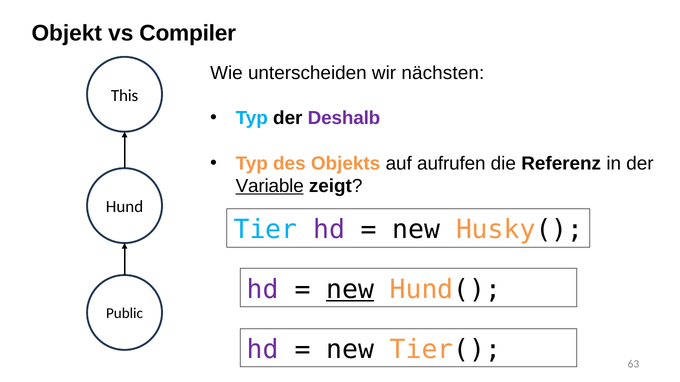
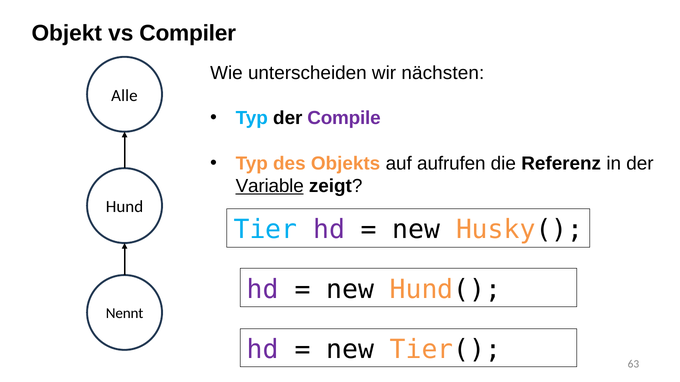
This: This -> Alle (124, 96)
Deshalb: Deshalb -> Compile (344, 118)
new underline: present -> none (350, 290)
Public: Public -> Nennt (125, 314)
